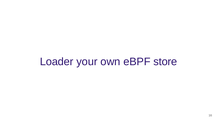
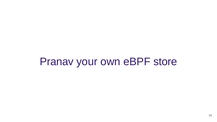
Loader: Loader -> Pranav (57, 62)
